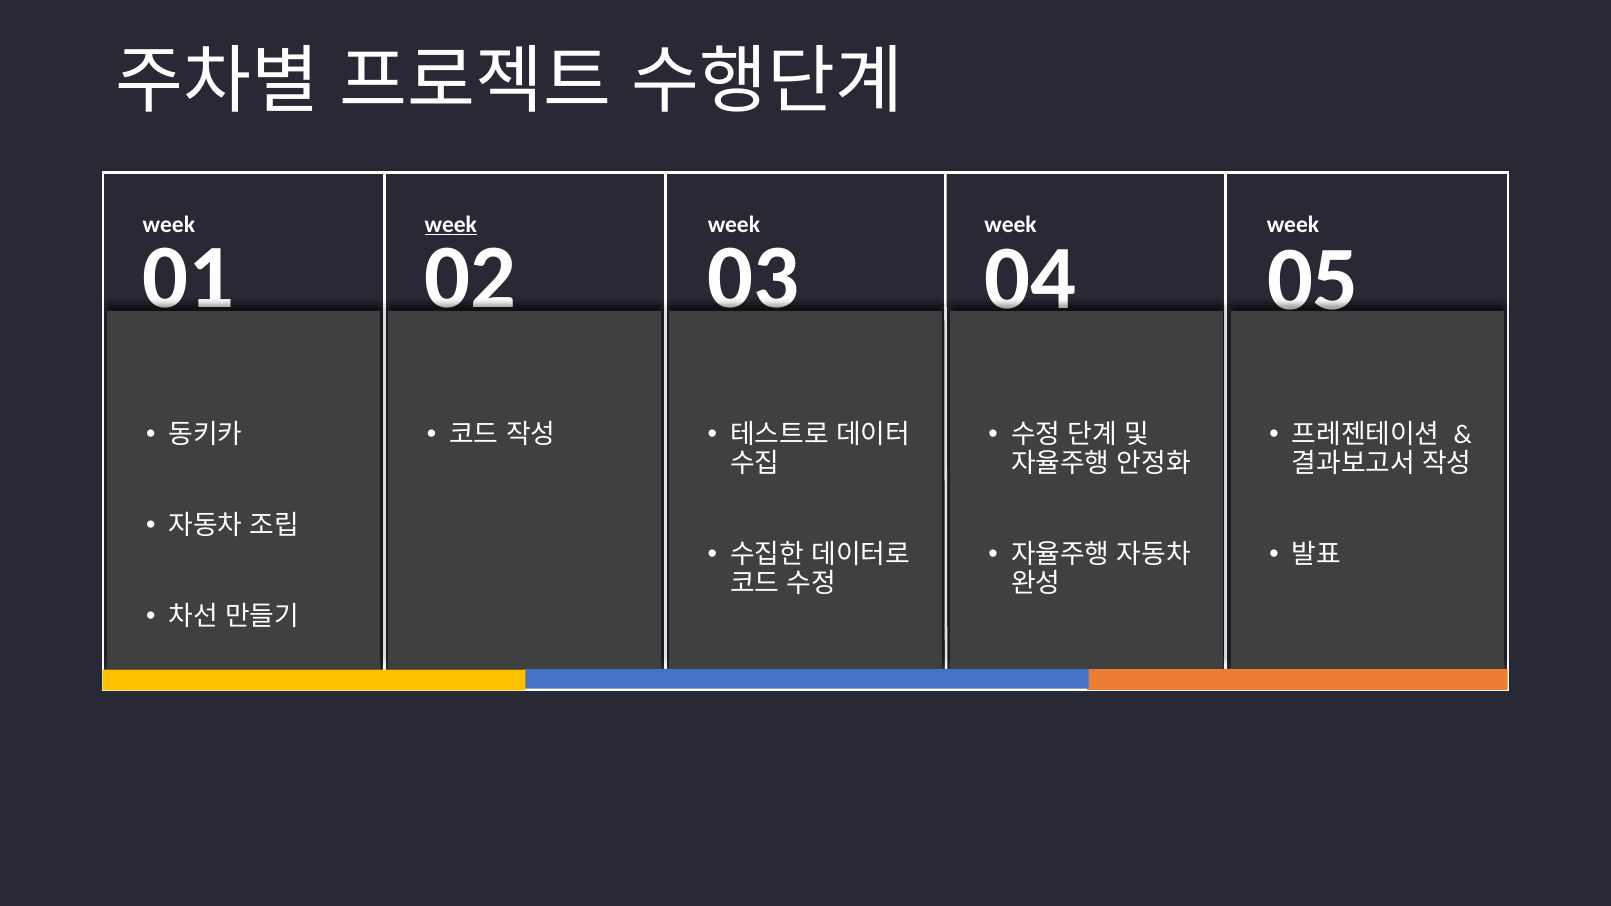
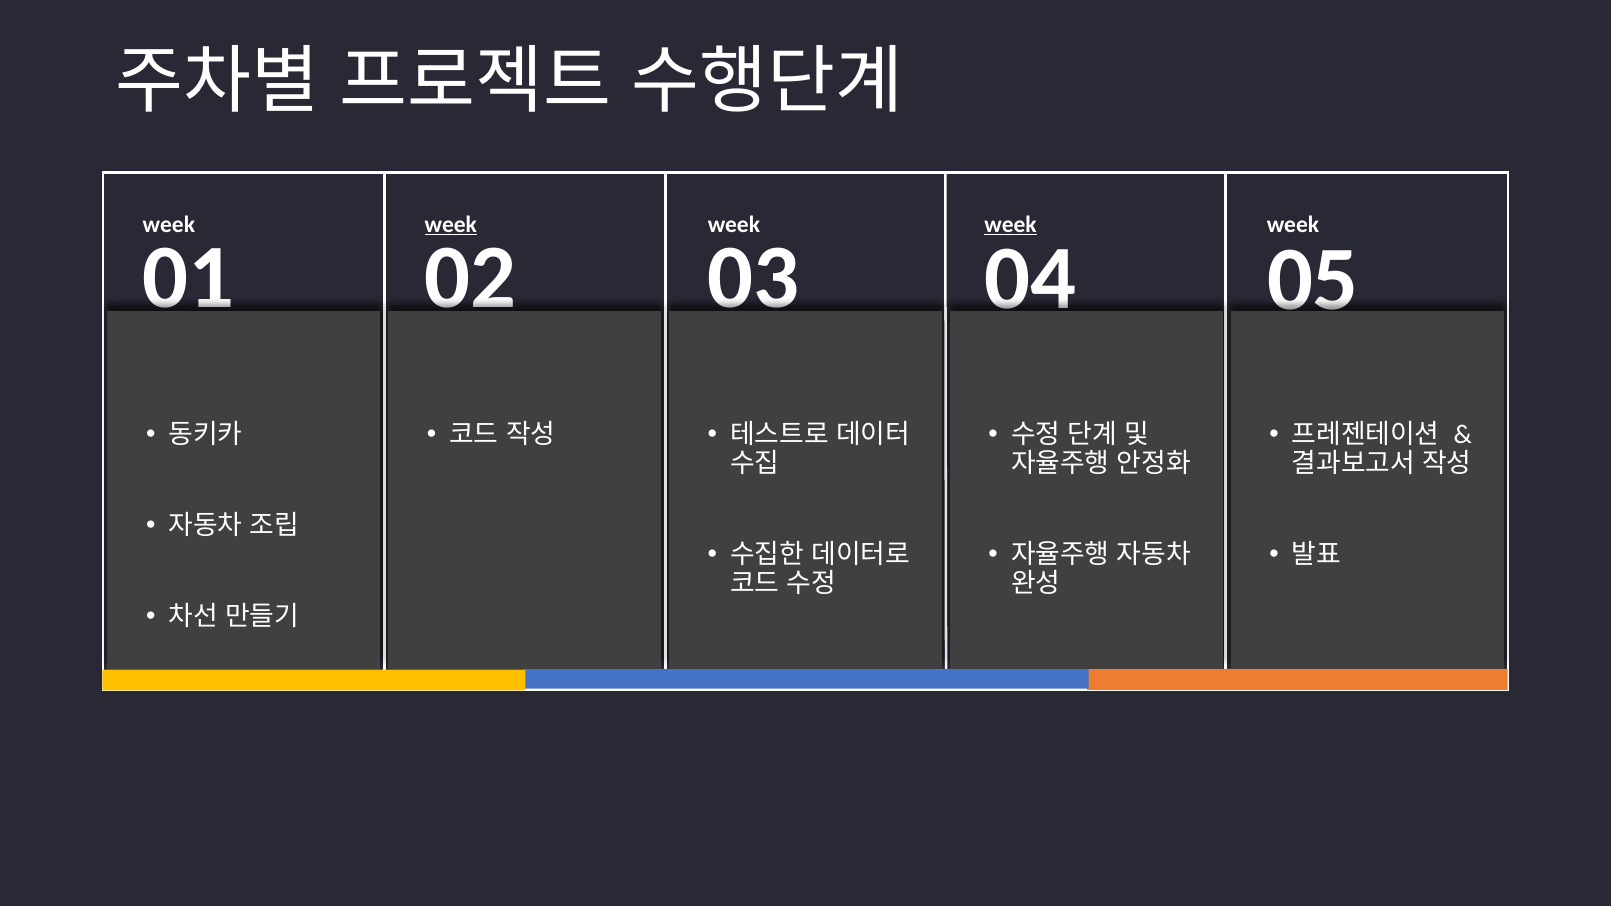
week underline: none -> present (1010, 225)
